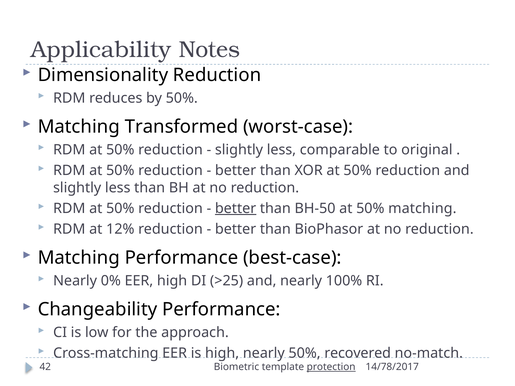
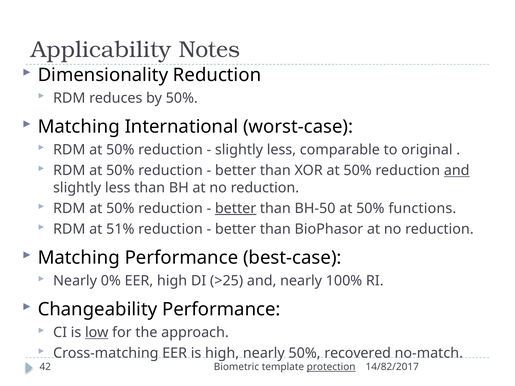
Transformed: Transformed -> International (181, 127)
and underline: none -> present (457, 171)
50% matching: matching -> functions (422, 209)
12%: 12% -> 51% (120, 229)
low underline: none -> present (97, 333)
14/78/2017: 14/78/2017 -> 14/82/2017 (392, 367)
